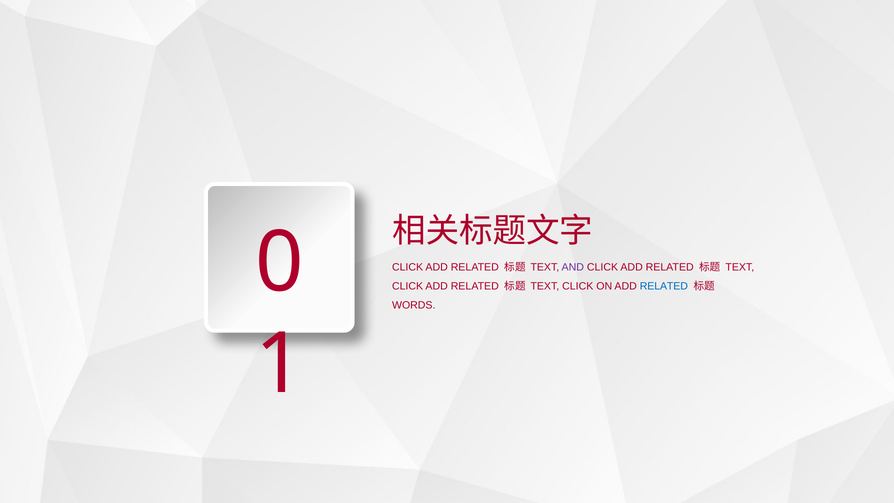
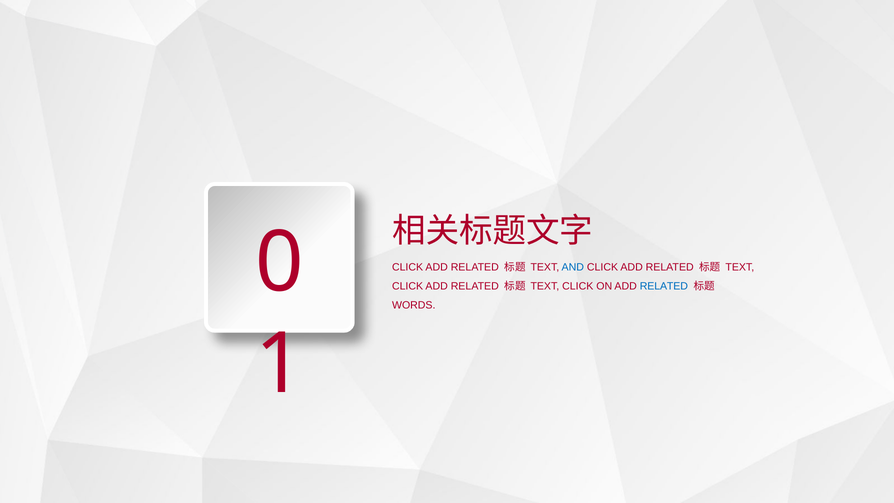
AND colour: purple -> blue (573, 267)
